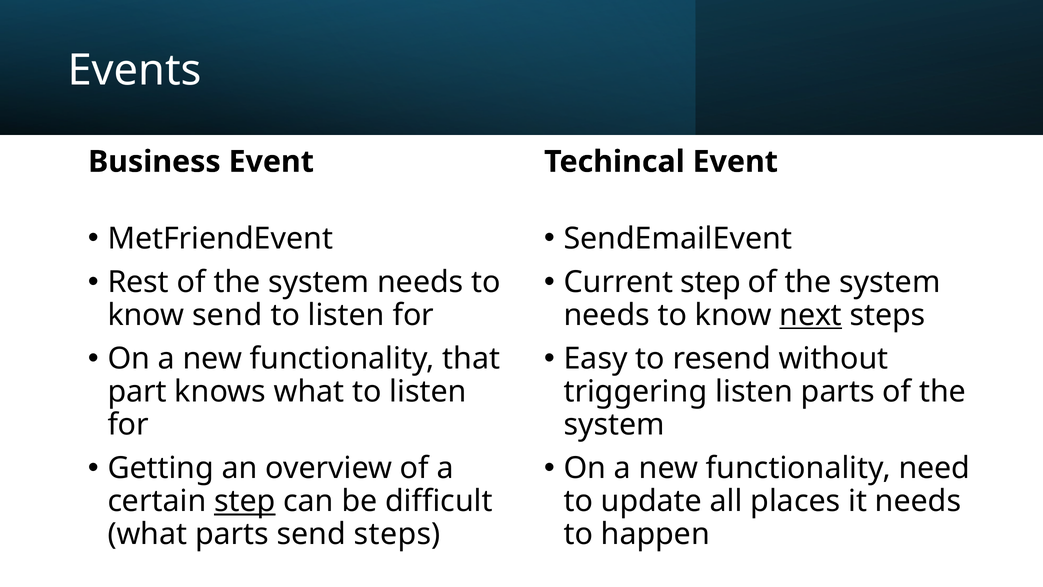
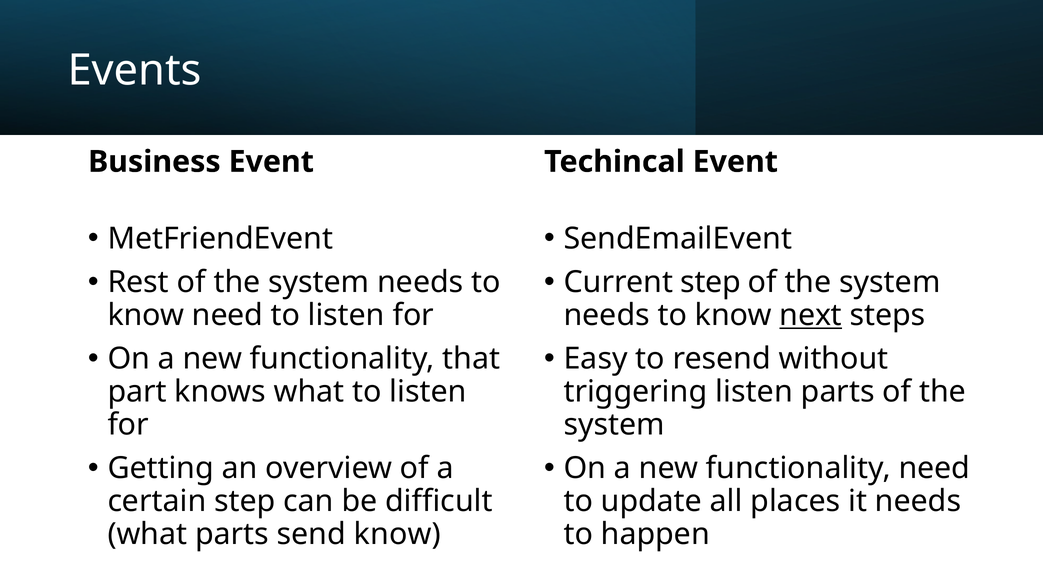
know send: send -> need (227, 315)
step underline: present -> none (245, 501)
send steps: steps -> know (397, 534)
